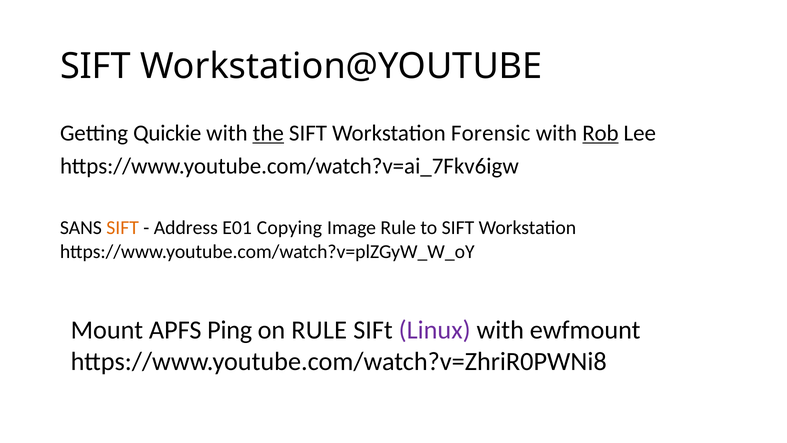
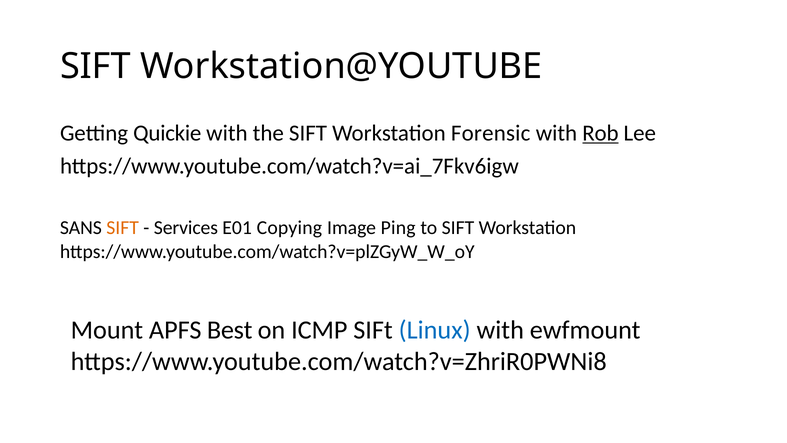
the underline: present -> none (268, 133)
Address: Address -> Services (186, 228)
Image Rule: Rule -> Ping (398, 228)
Ping: Ping -> Best (230, 330)
on RULE: RULE -> ICMP (319, 330)
Linux colour: purple -> blue (435, 330)
